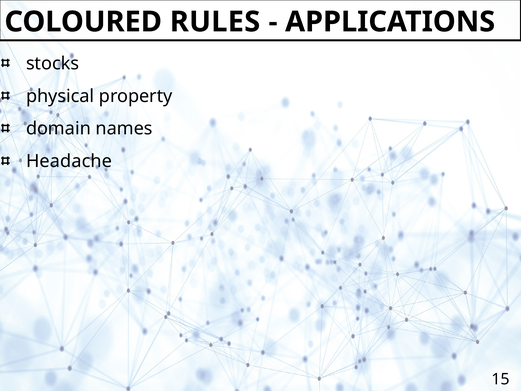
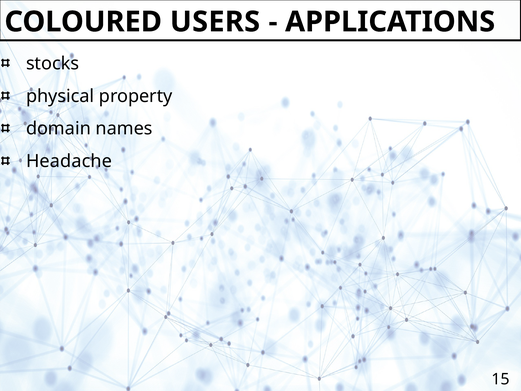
RULES: RULES -> USERS (215, 22)
